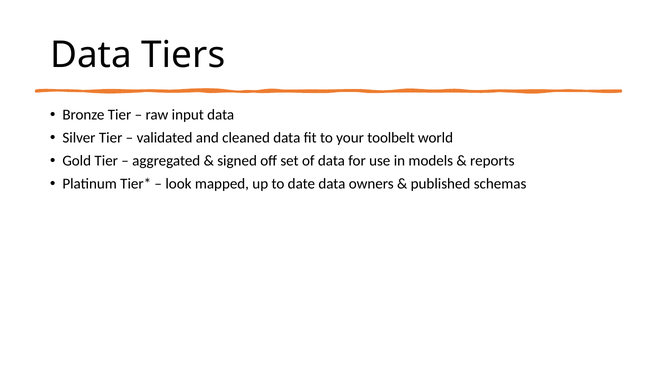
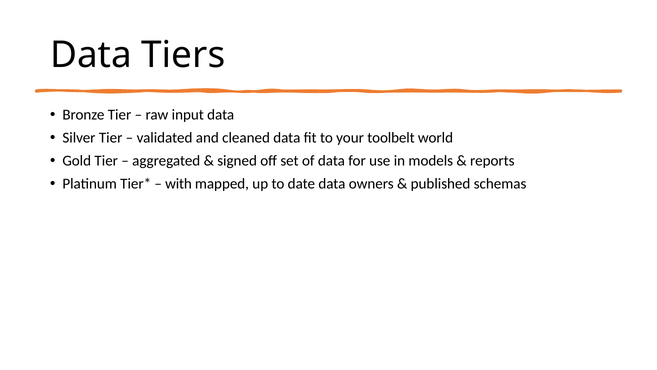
look: look -> with (179, 184)
